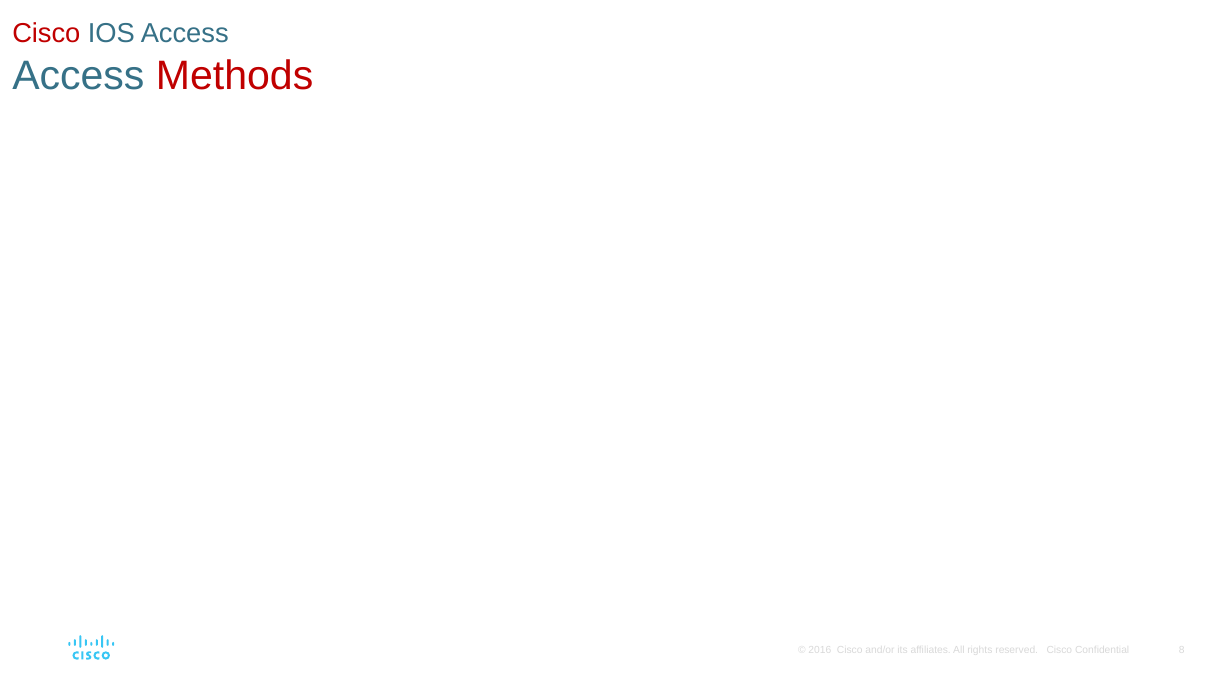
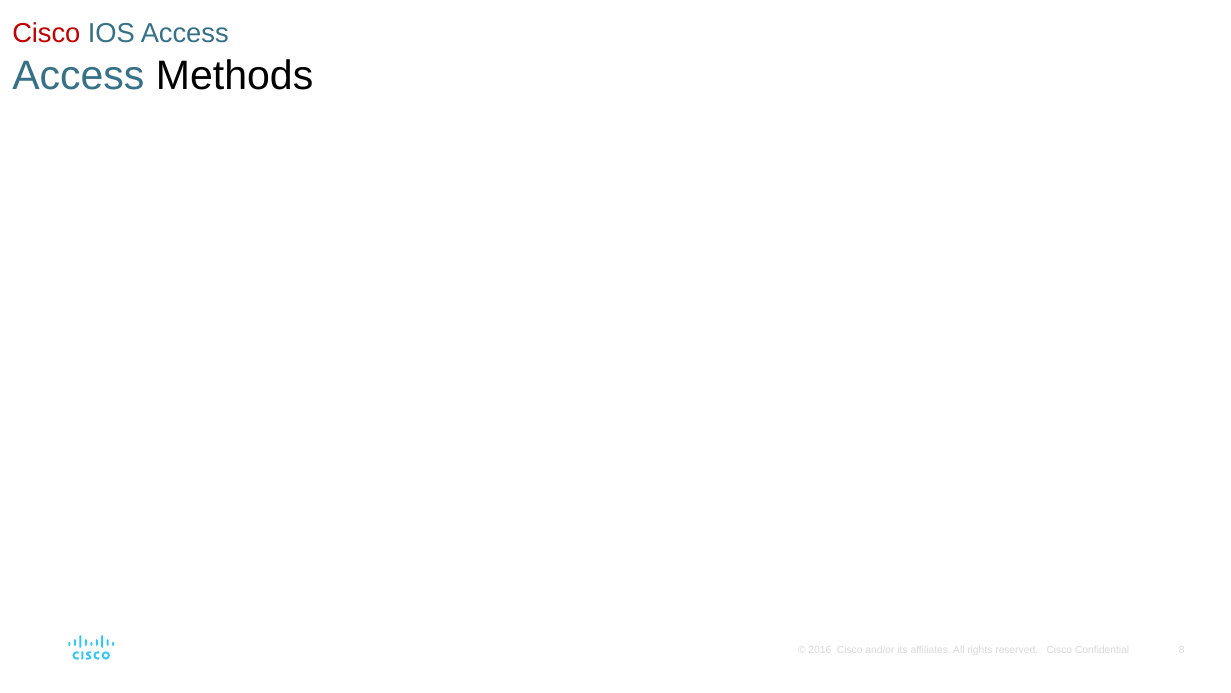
Methods colour: red -> black (235, 76)
